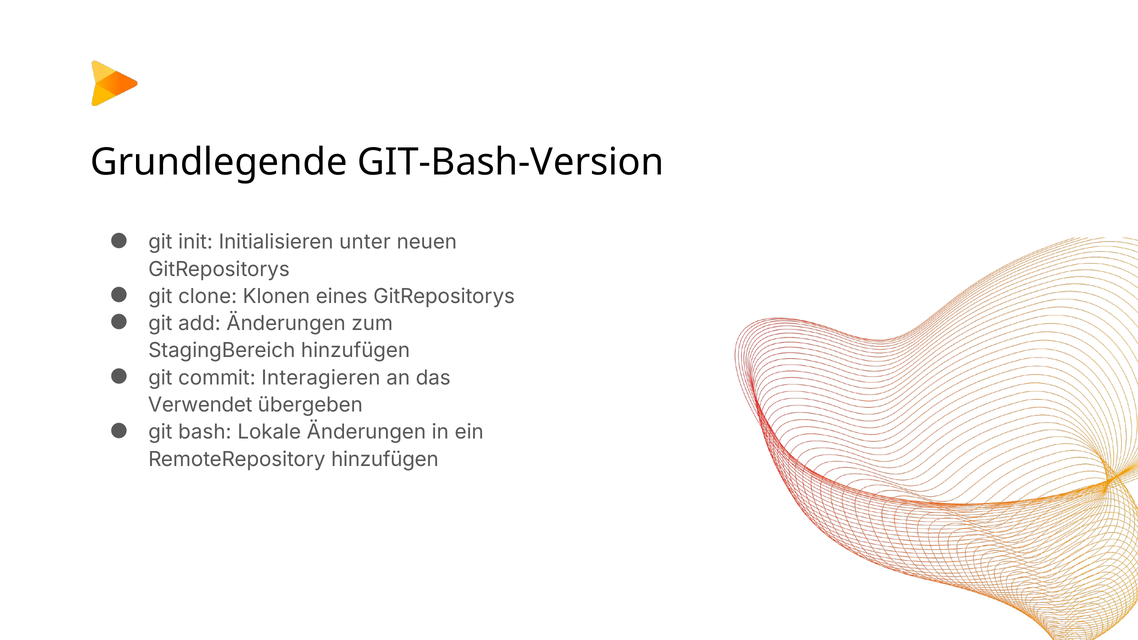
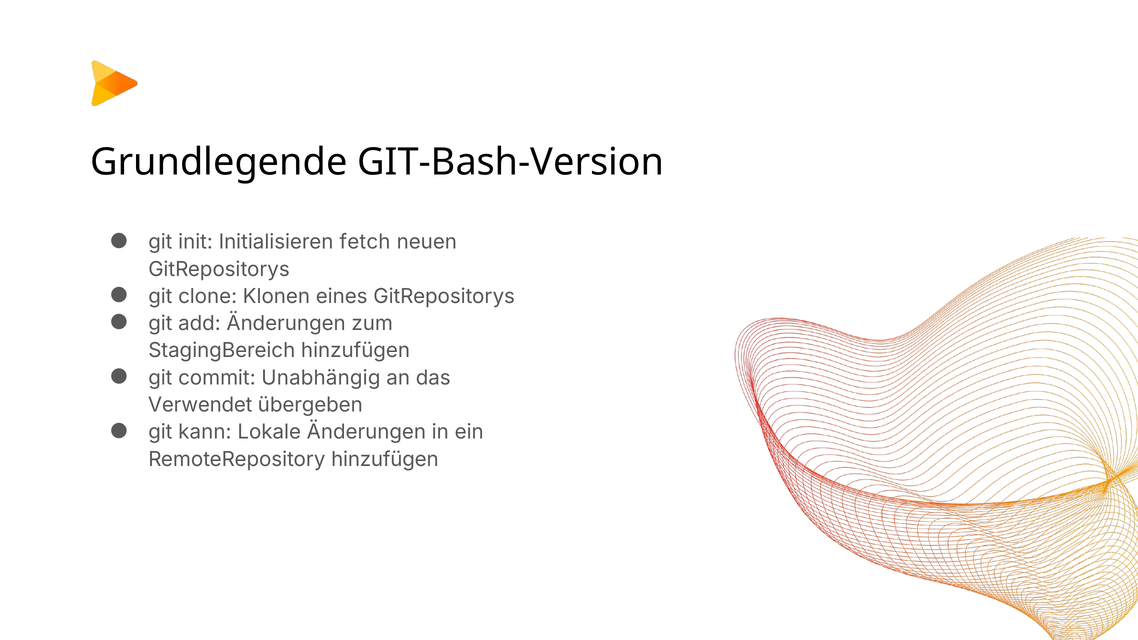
unter: unter -> fetch (365, 242)
Interagieren: Interagieren -> Unabhängig (321, 378)
bash: bash -> kann (205, 432)
